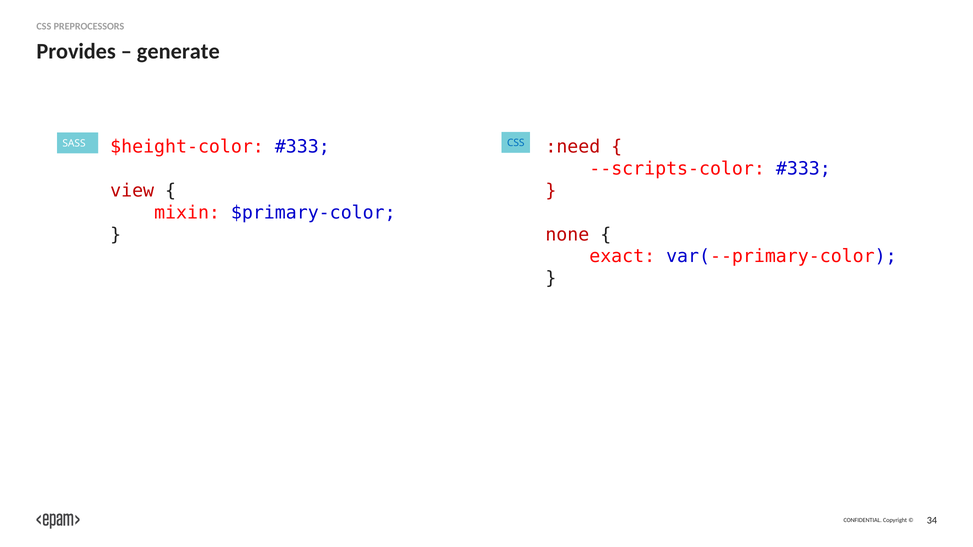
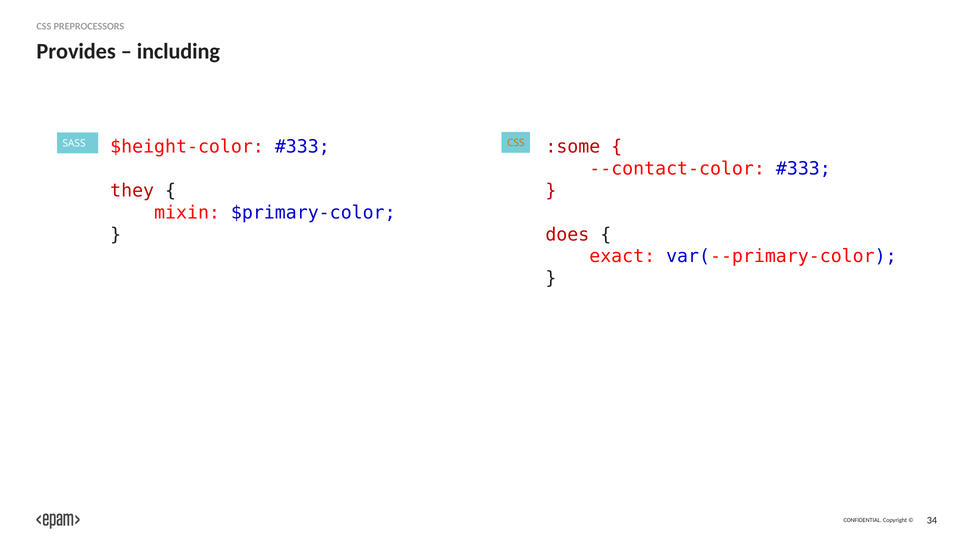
generate: generate -> including (178, 51)
:need: :need -> :some (573, 147)
CSS colour: blue -> orange (516, 143)
--scripts-color: --scripts-color -> --contact-color (677, 169)
view: view -> they (132, 191)
none: none -> does (567, 235)
